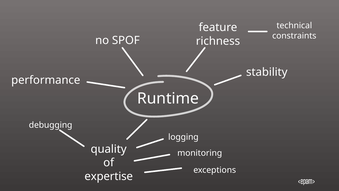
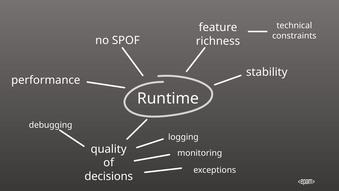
expertise: expertise -> decisions (109, 176)
